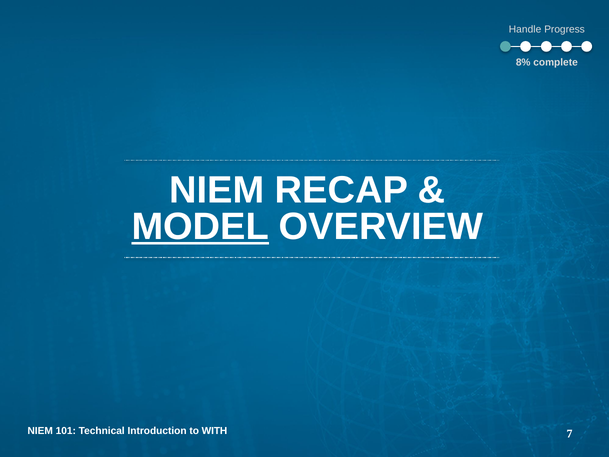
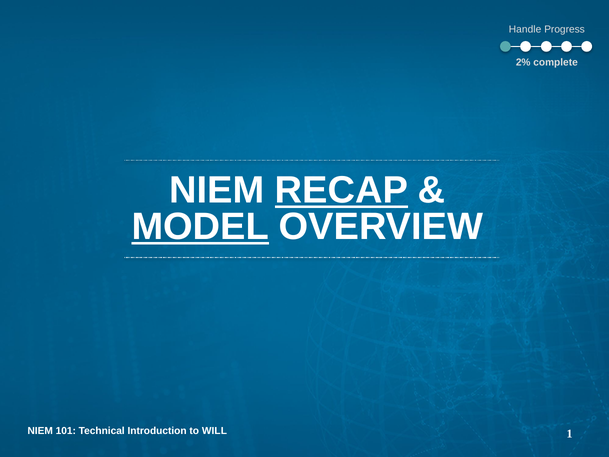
8%: 8% -> 2% (523, 62)
RECAP underline: none -> present (341, 190)
7: 7 -> 1 (570, 433)
WITH: WITH -> WILL (214, 431)
